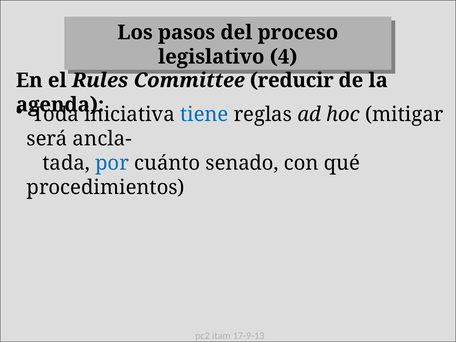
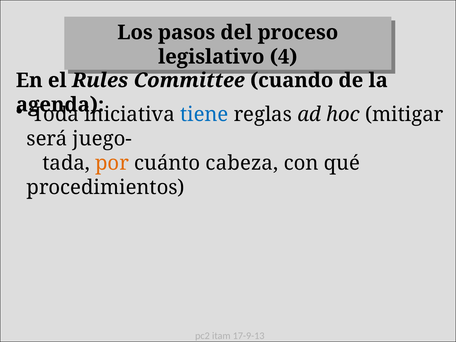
reducir: reducir -> cuando (292, 80)
ancla-: ancla- -> juego- (102, 139)
por colour: blue -> orange (112, 163)
senado: senado -> cabeza (242, 163)
